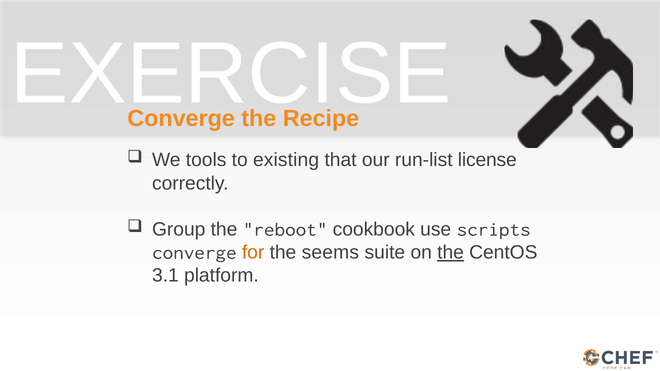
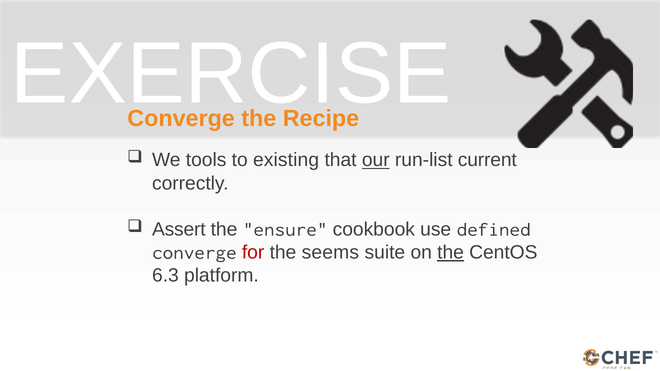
our underline: none -> present (376, 160)
license: license -> current (487, 160)
Group: Group -> Assert (179, 230)
reboot: reboot -> ensure (285, 230)
scripts: scripts -> defined (494, 230)
for colour: orange -> red (253, 253)
3.1: 3.1 -> 6.3 (165, 276)
